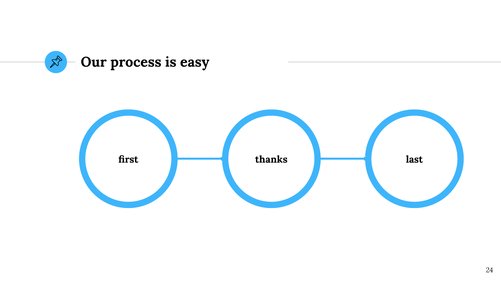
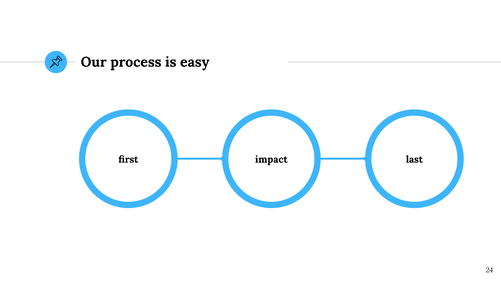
thanks: thanks -> impact (271, 159)
